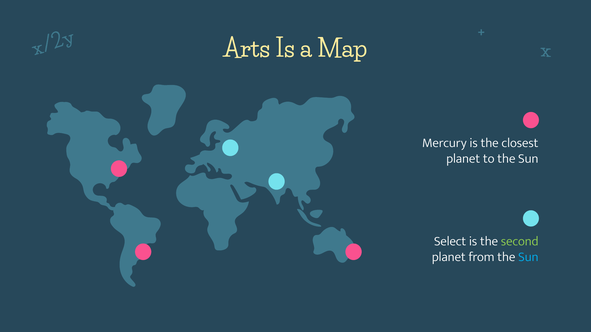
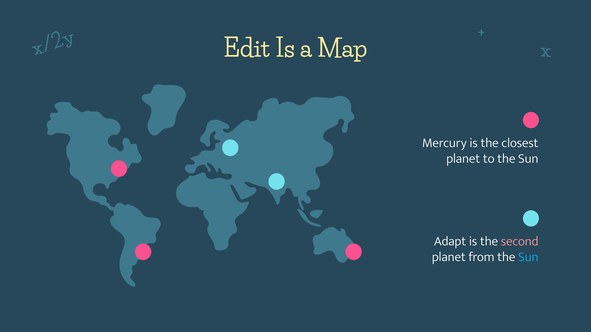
Arts: Arts -> Edit (247, 49)
Select: Select -> Adapt (450, 242)
second colour: light green -> pink (520, 242)
